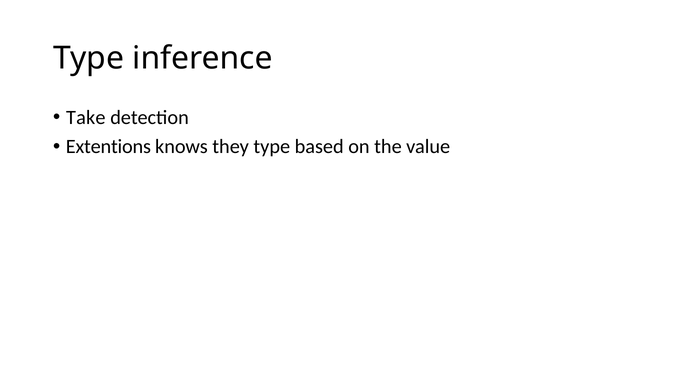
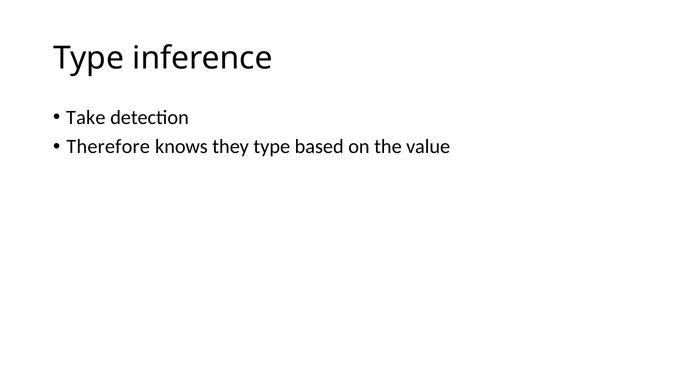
Extentions: Extentions -> Therefore (108, 147)
